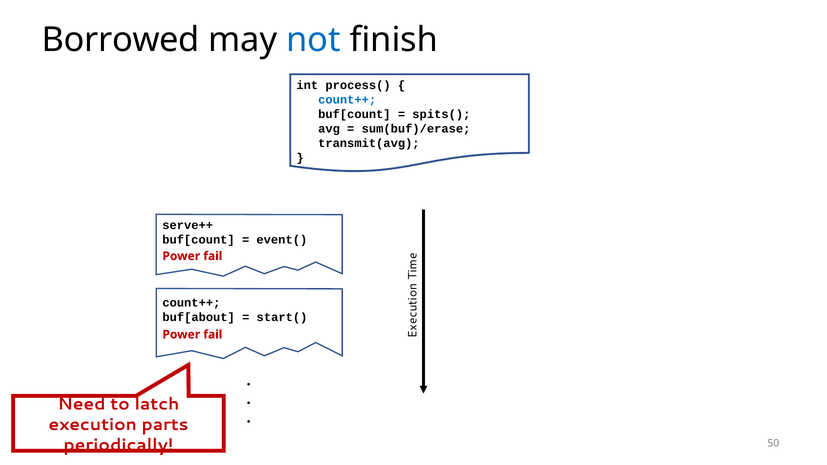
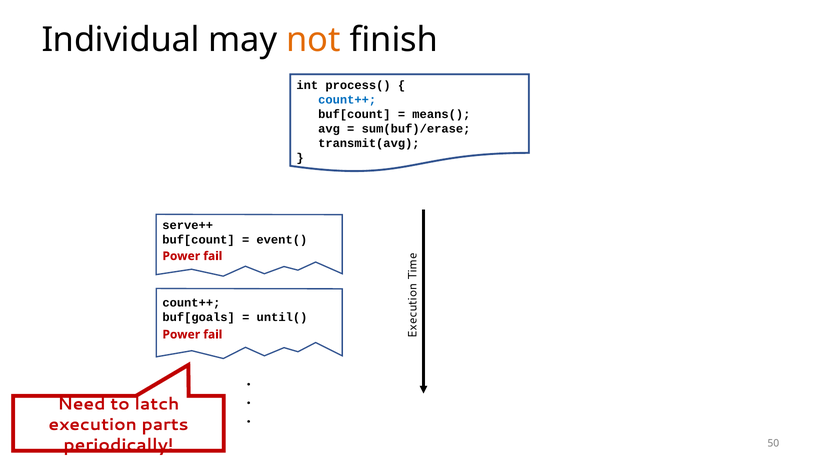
Borrowed: Borrowed -> Individual (121, 40)
not colour: blue -> orange (313, 40)
spits(: spits( -> means( (441, 114)
buf[about: buf[about -> buf[goals (199, 317)
start(: start( -> until( (282, 317)
